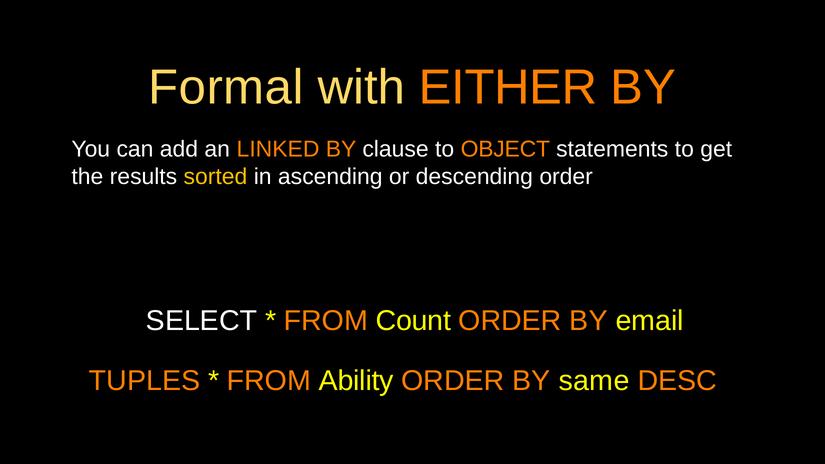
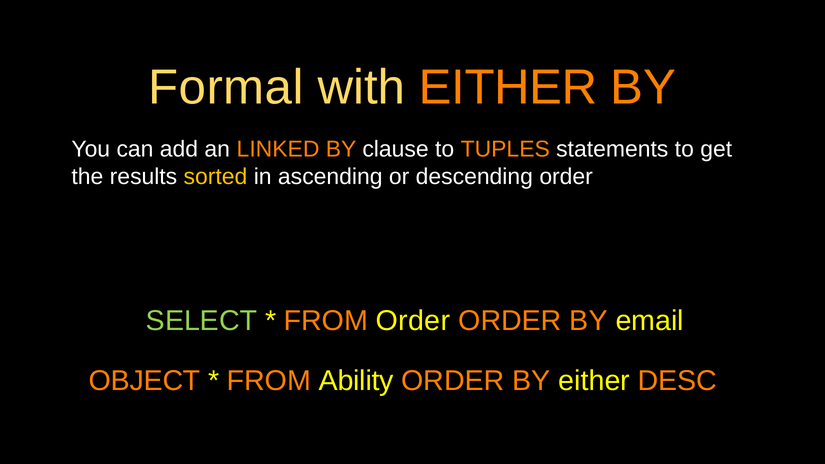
OBJECT: OBJECT -> TUPLES (505, 149)
SELECT colour: white -> light green (202, 321)
FROM Count: Count -> Order (413, 321)
TUPLES: TUPLES -> OBJECT (145, 381)
BY same: same -> either (594, 381)
